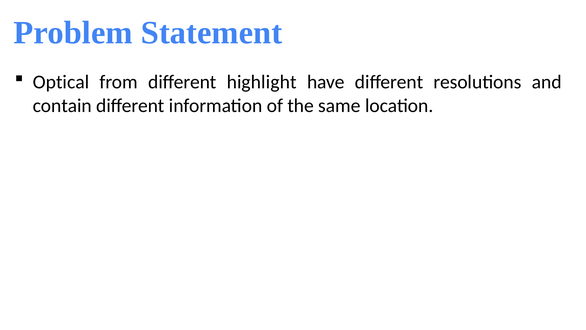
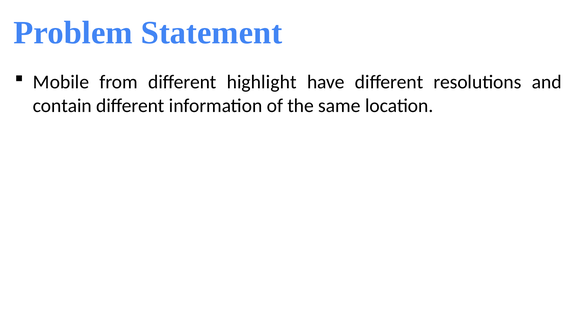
Optical: Optical -> Mobile (61, 82)
